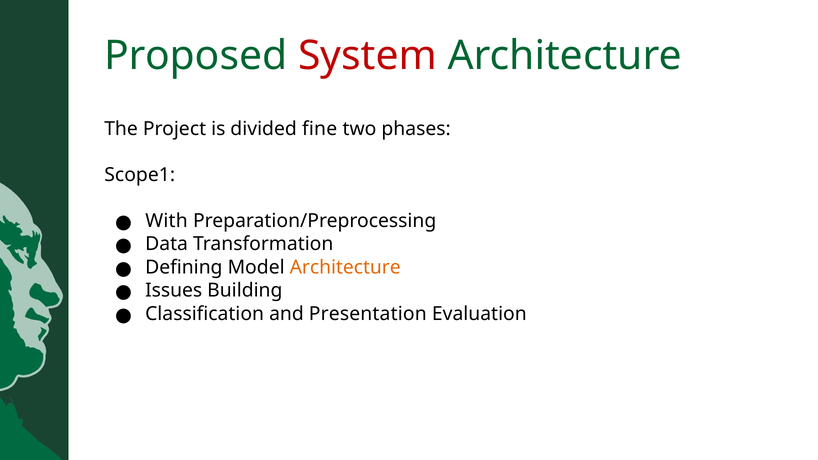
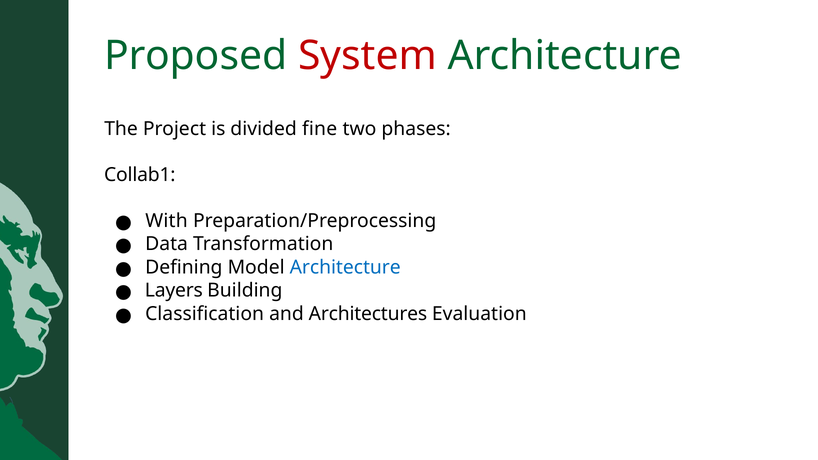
Scope1: Scope1 -> Collab1 (140, 175)
Architecture colour: orange -> blue (345, 267)
Issues: Issues -> Layers (174, 291)
Presentation: Presentation -> Architectures (368, 314)
